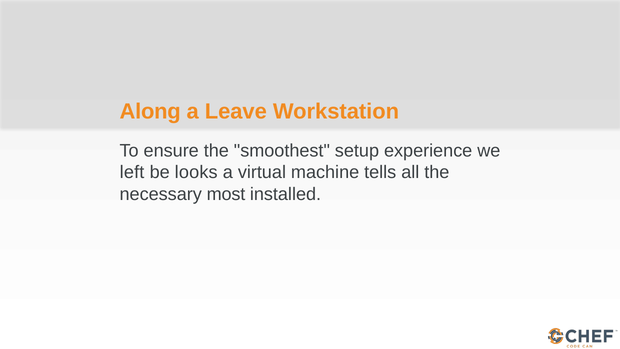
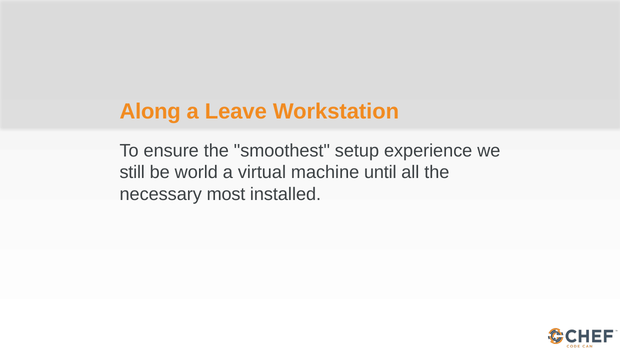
left: left -> still (132, 172)
looks: looks -> world (196, 172)
tells: tells -> until (380, 172)
